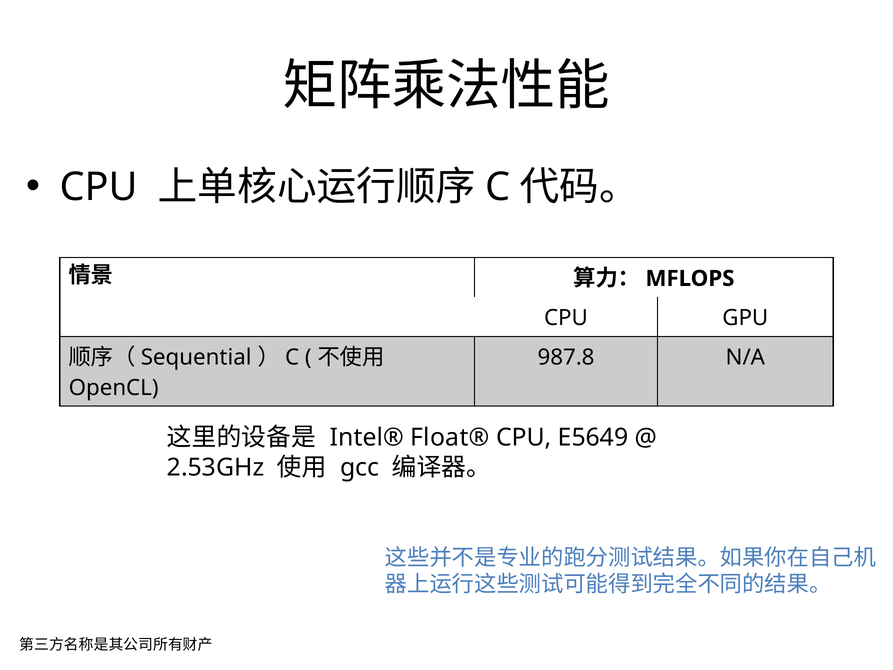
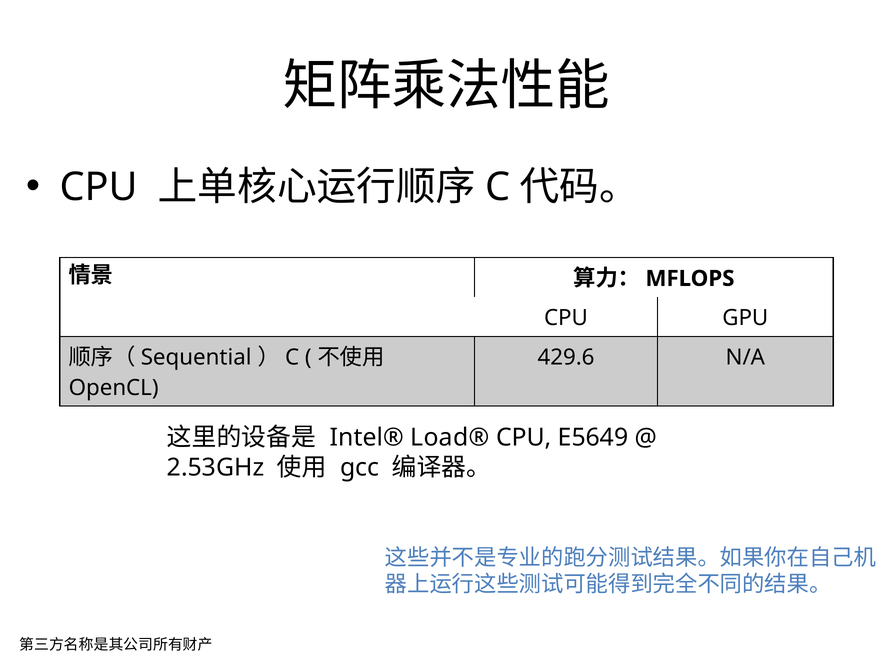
987.8: 987.8 -> 429.6 (566, 357)
Float®: Float® -> Load® (450, 437)
